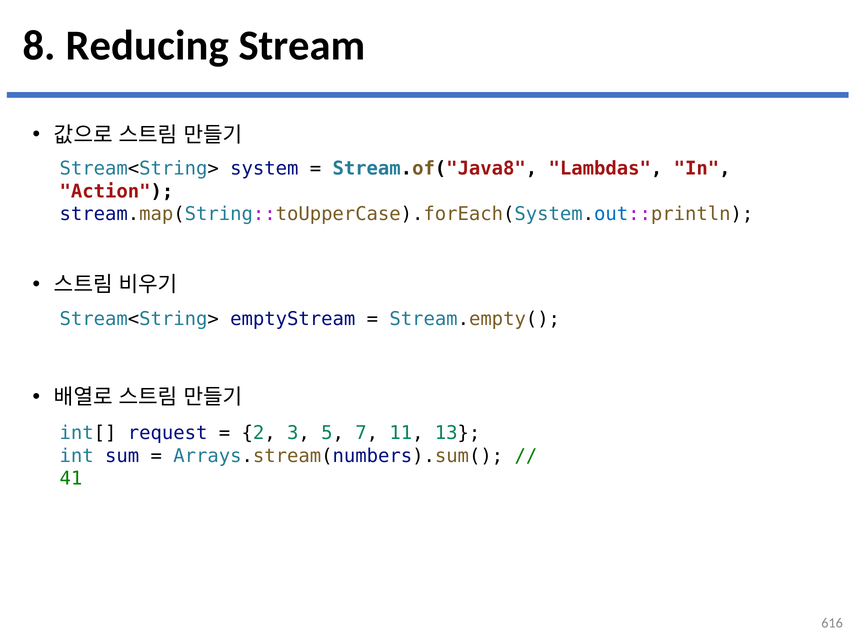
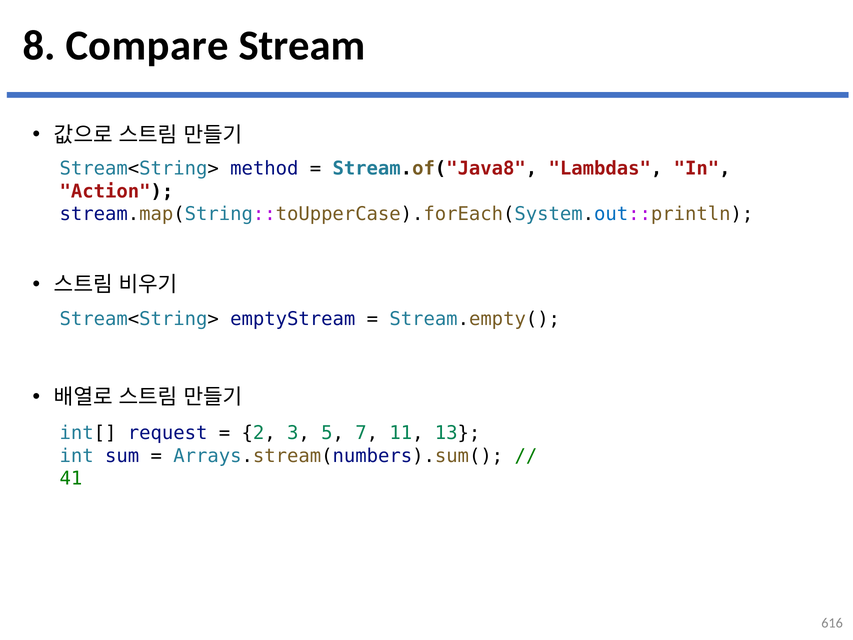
Reducing: Reducing -> Compare (147, 46)
system: system -> method (264, 169)
